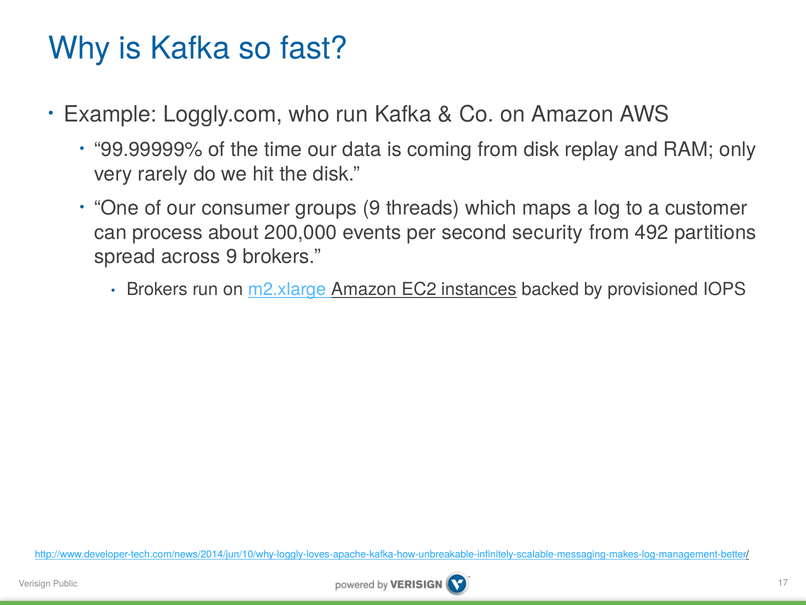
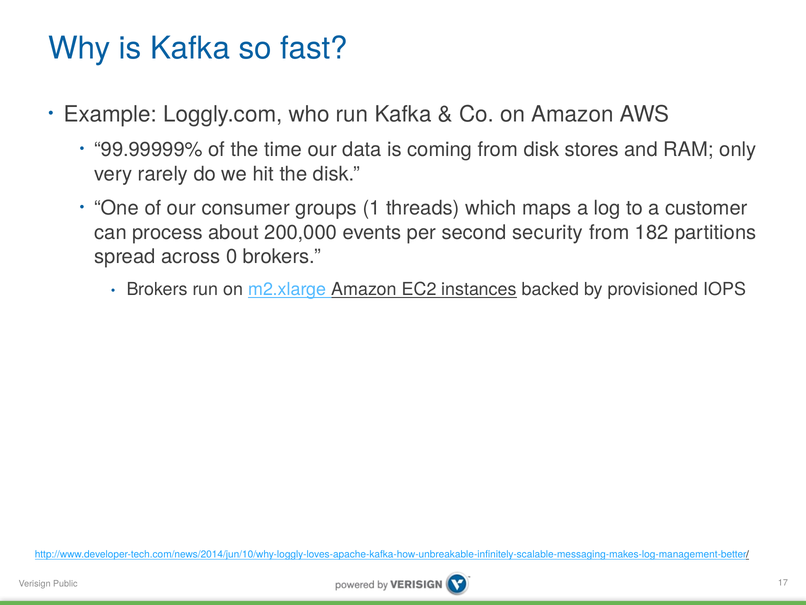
replay: replay -> stores (592, 150)
groups 9: 9 -> 1 (372, 208)
492: 492 -> 182 (652, 232)
across 9: 9 -> 0 (232, 256)
